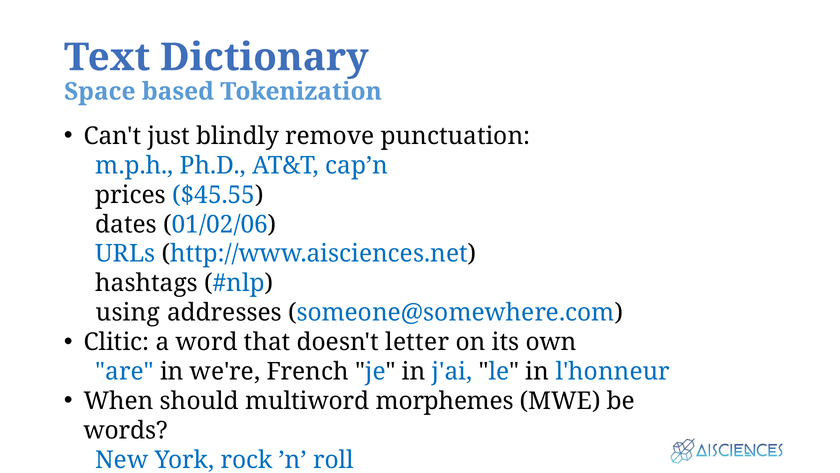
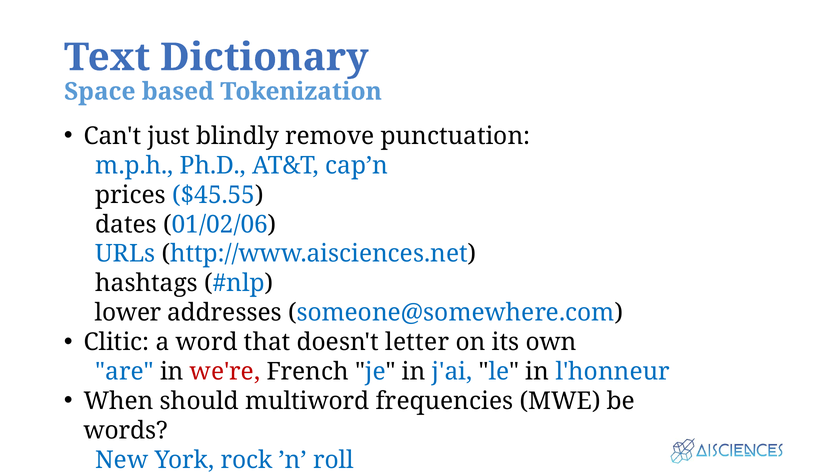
using: using -> lower (128, 312)
we're colour: black -> red (225, 371)
morphemes: morphemes -> frequencies (445, 401)
